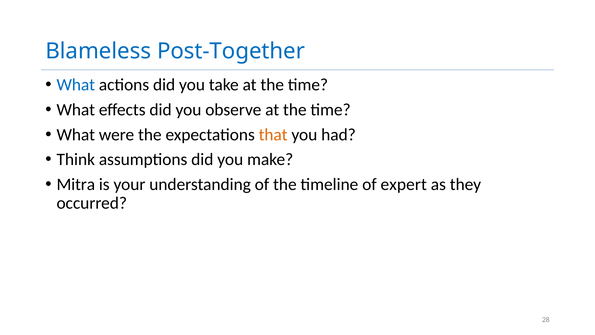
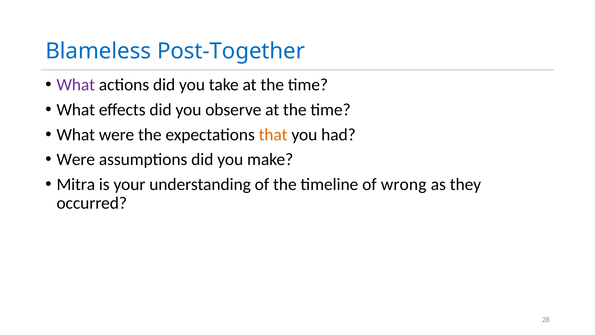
What colour: blue -> purple (76, 85)
Think: Think -> Were (76, 159)
expert: expert -> wrong (404, 184)
